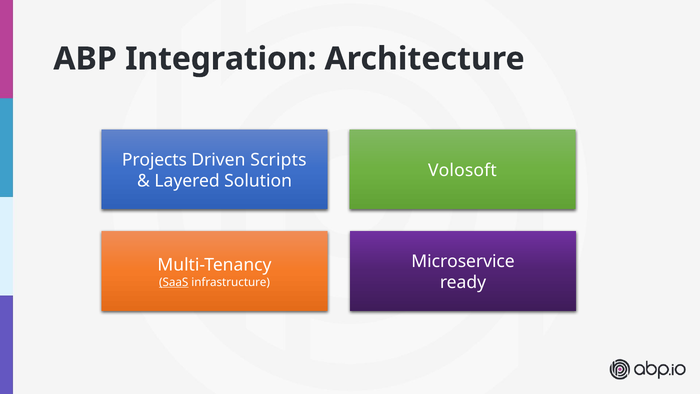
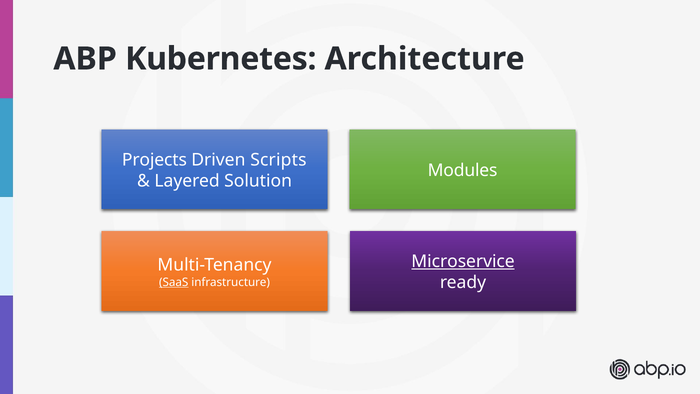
Integration: Integration -> Kubernetes (221, 59)
Volosoft: Volosoft -> Modules (463, 170)
Microservice underline: none -> present (463, 261)
